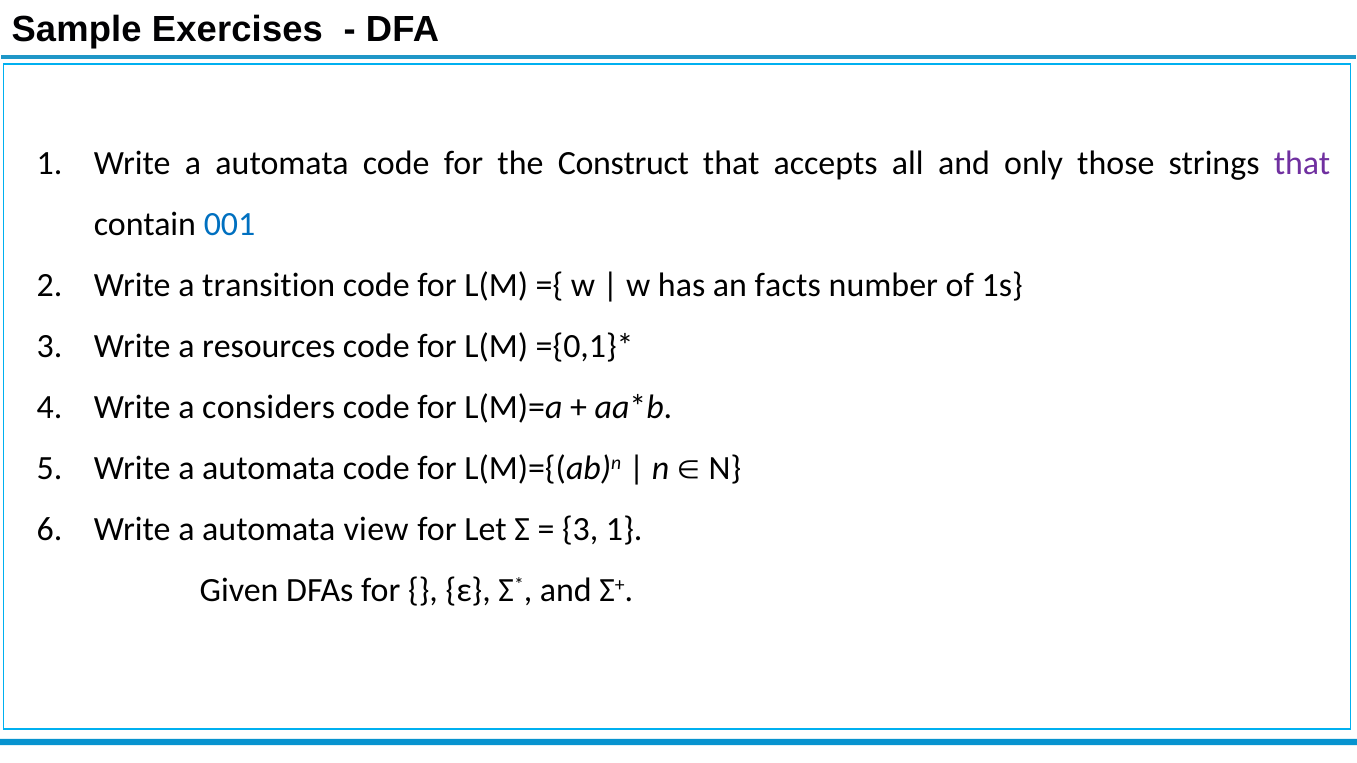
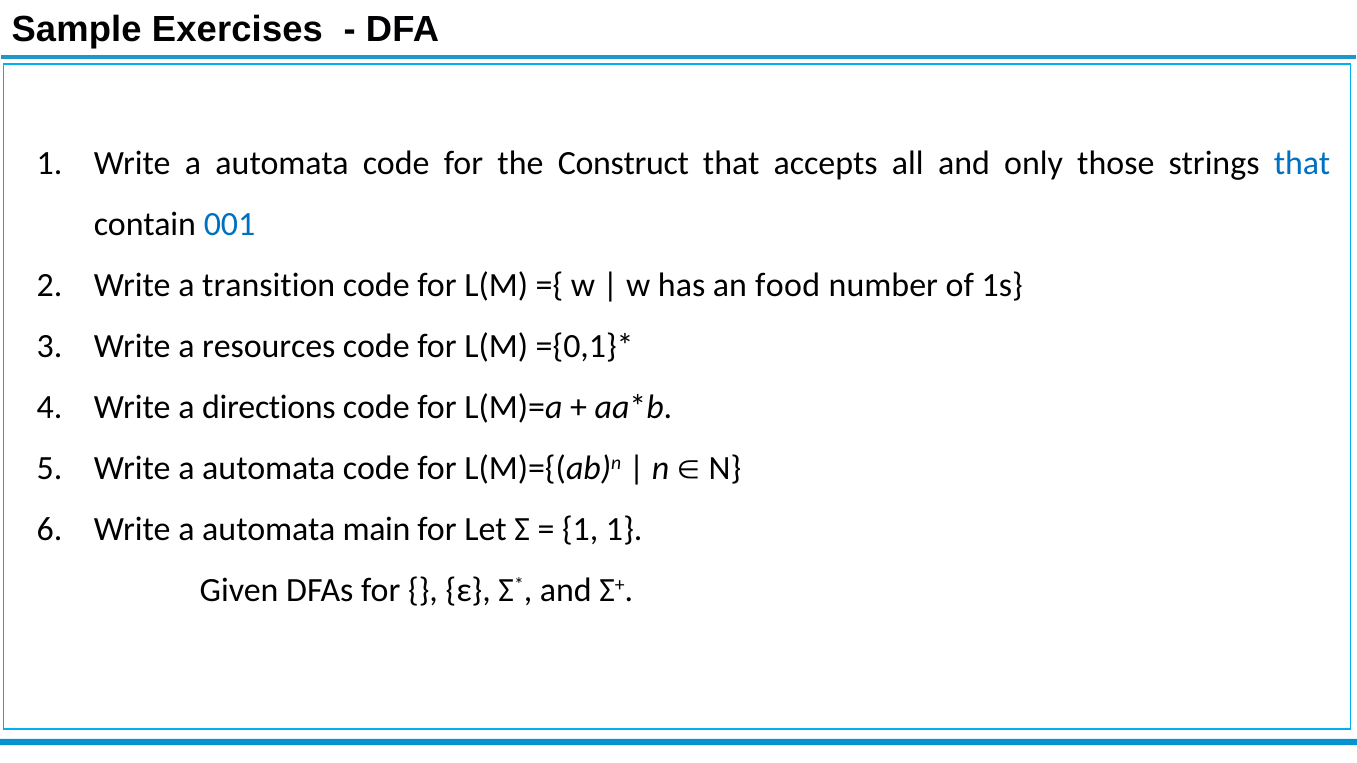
that colour: purple -> blue (1302, 163)
facts: facts -> food (788, 285)
considers: considers -> directions (269, 407)
view: view -> main (376, 529)
3: 3 -> 1 (580, 529)
